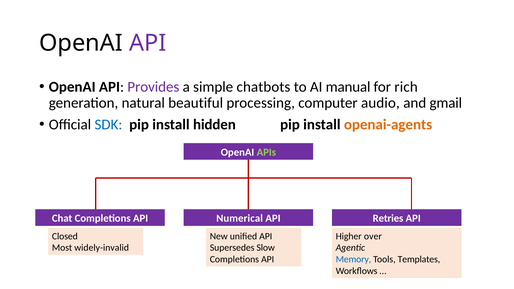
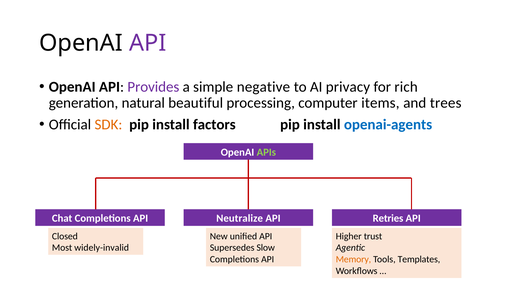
chatbots: chatbots -> negative (263, 87)
manual: manual -> privacy (348, 87)
audio: audio -> items (380, 103)
gmail: gmail -> trees (446, 103)
SDK colour: blue -> orange (108, 125)
hidden: hidden -> factors (214, 125)
openai-agents colour: orange -> blue (388, 125)
Numerical: Numerical -> Neutralize (240, 218)
over: over -> trust (373, 236)
Memory colour: blue -> orange (353, 259)
